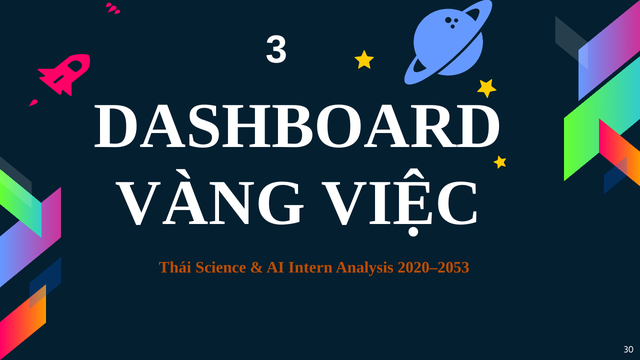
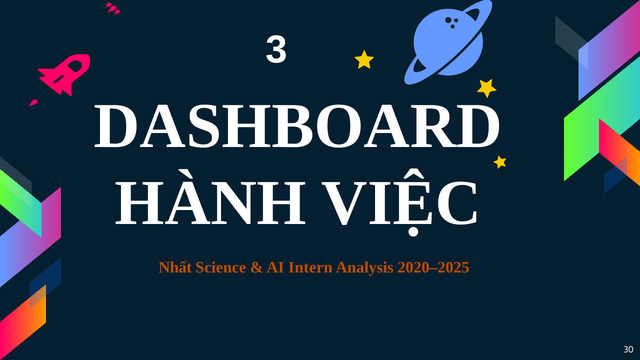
VÀNG: VÀNG -> HÀNH (211, 203)
Thái: Thái -> Nhất (175, 267)
2020–2053: 2020–2053 -> 2020–2025 (434, 267)
